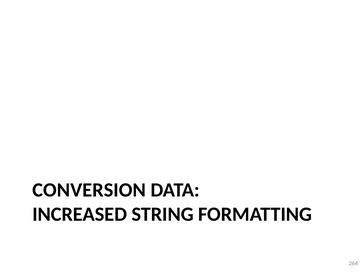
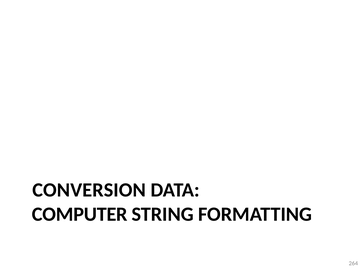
INCREASED: INCREASED -> COMPUTER (80, 214)
